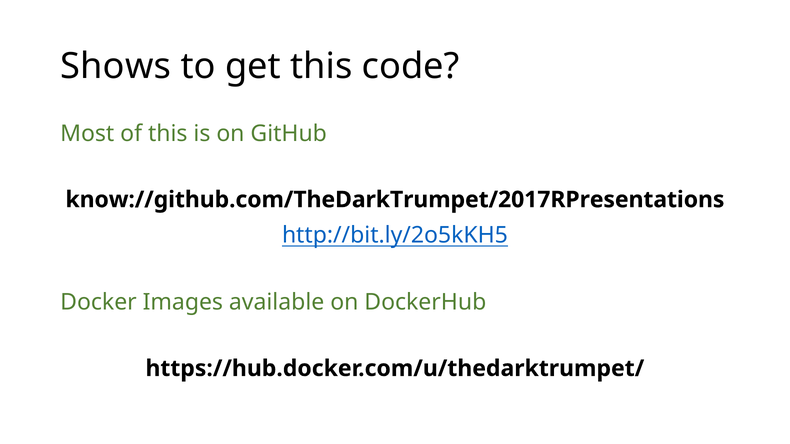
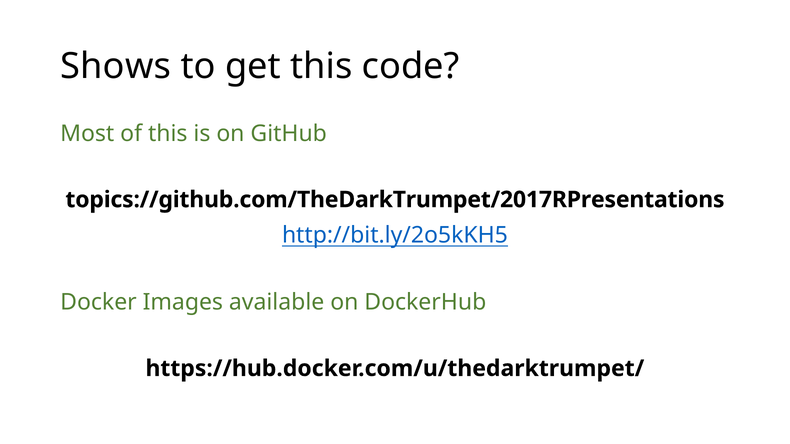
know://github.com/TheDarkTrumpet/2017RPresentations: know://github.com/TheDarkTrumpet/2017RPresentations -> topics://github.com/TheDarkTrumpet/2017RPresentations (395, 200)
